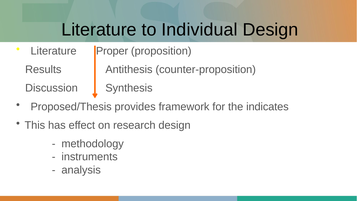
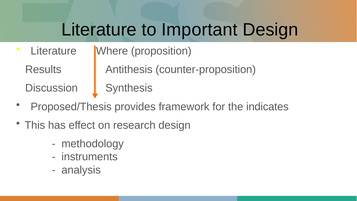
Individual: Individual -> Important (200, 30)
Proper: Proper -> Where (112, 51)
